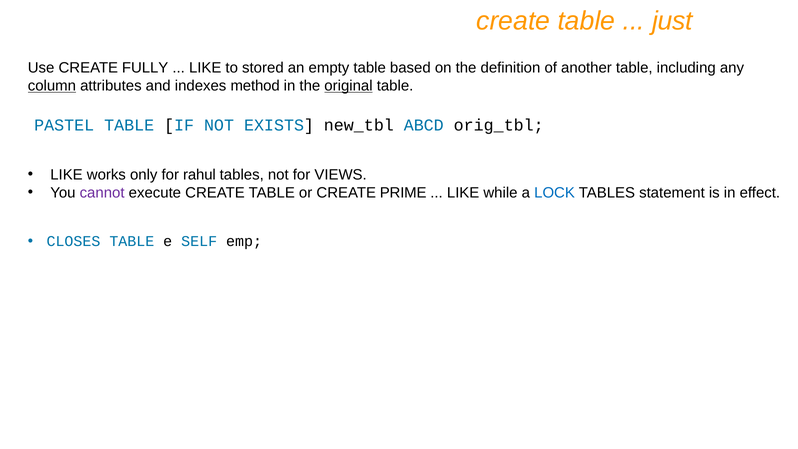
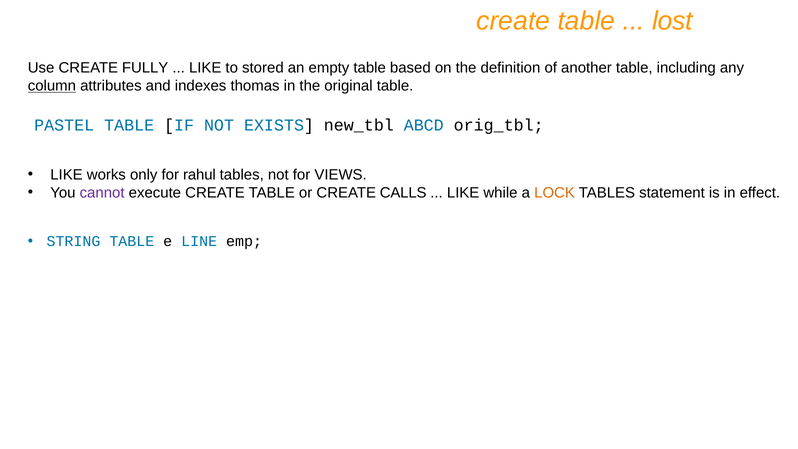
just: just -> lost (672, 21)
method: method -> thomas (255, 86)
original underline: present -> none (349, 86)
PRIME: PRIME -> CALLS (403, 193)
LOCK colour: blue -> orange (555, 193)
CLOSES: CLOSES -> STRING (73, 241)
SELF: SELF -> LINE (199, 241)
